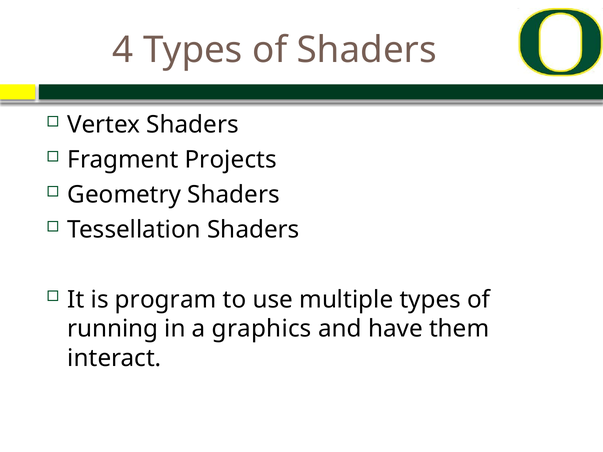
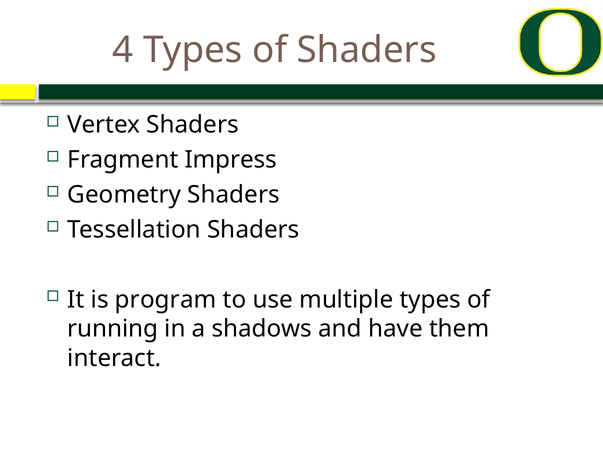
Projects: Projects -> Impress (231, 160)
graphics: graphics -> shadows (262, 329)
